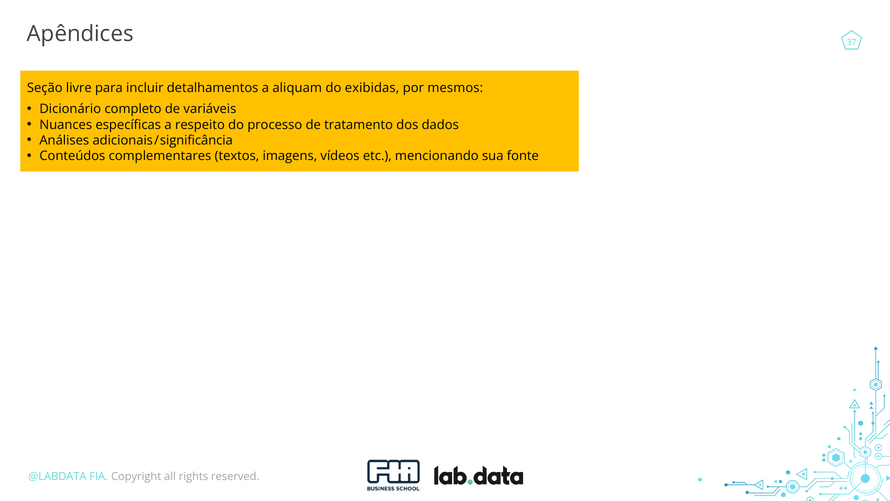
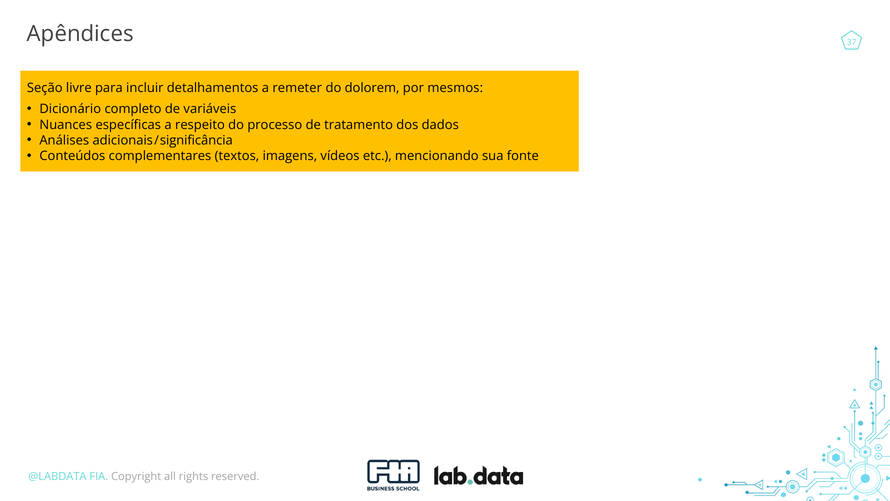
aliquam: aliquam -> remeter (297, 88)
exibidas: exibidas -> dolorem (372, 88)
